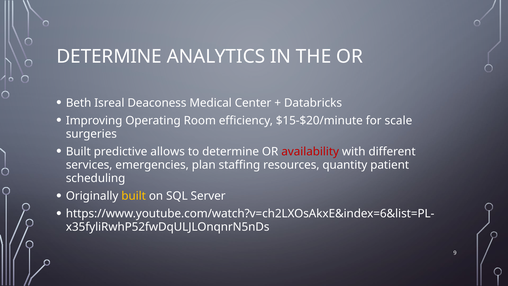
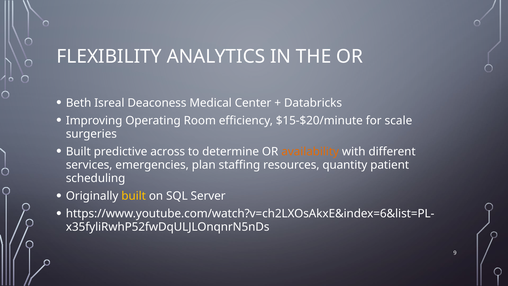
DETERMINE: DETERMINE -> FLEXIBILITY (109, 56)
allows: allows -> across (168, 152)
availability colour: red -> orange (310, 152)
